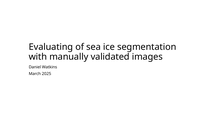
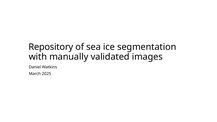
Evaluating: Evaluating -> Repository (51, 47)
